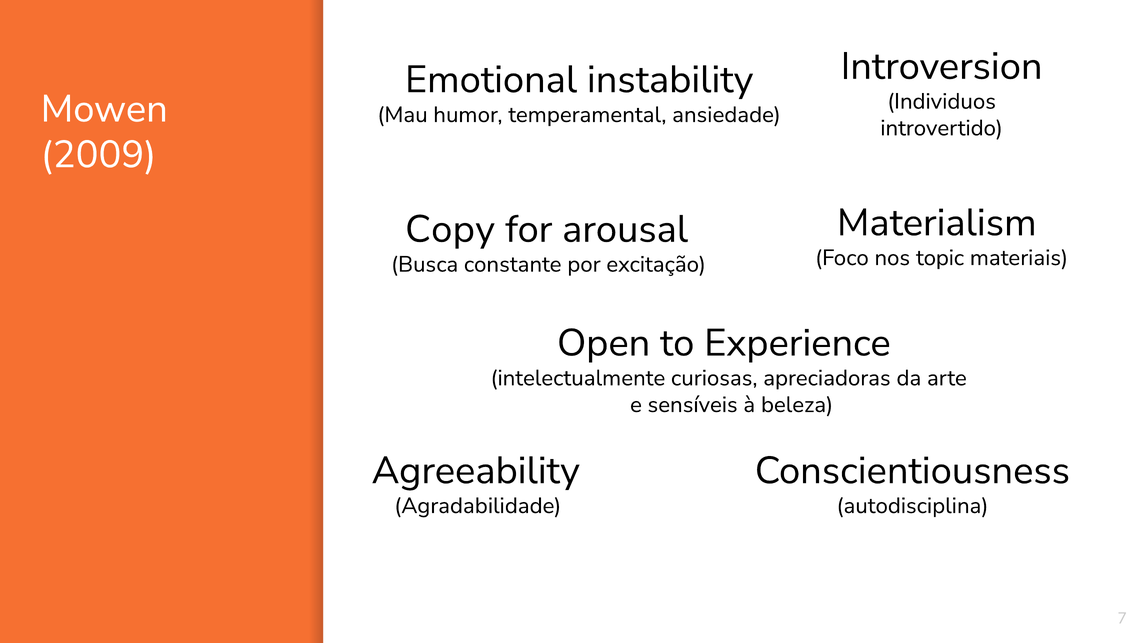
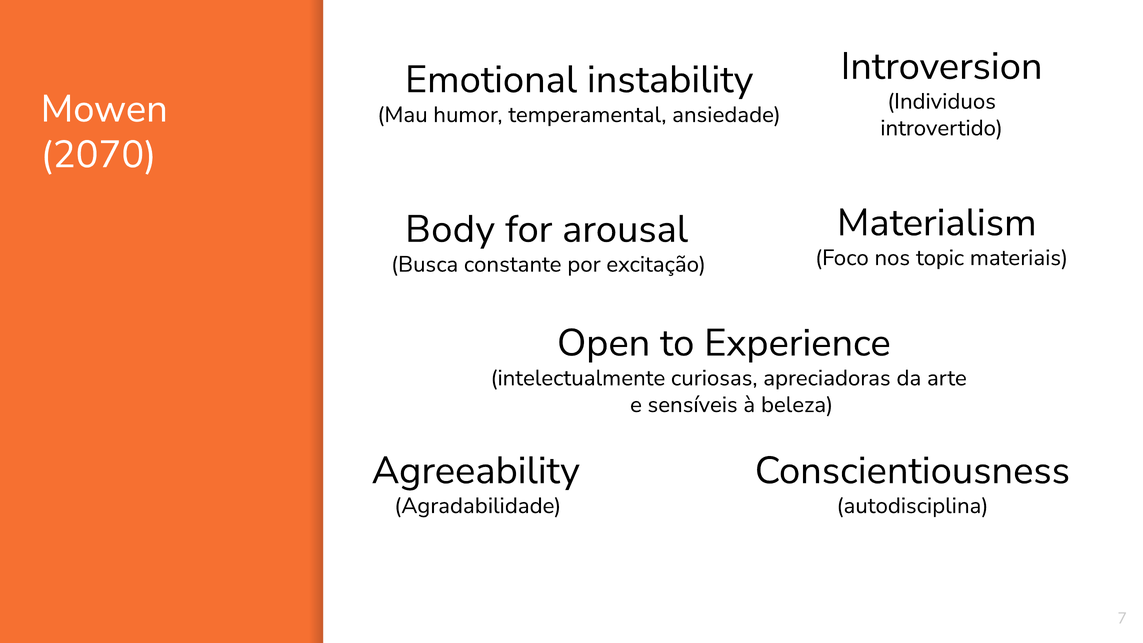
2009: 2009 -> 2070 (99, 155)
Copy: Copy -> Body (450, 229)
